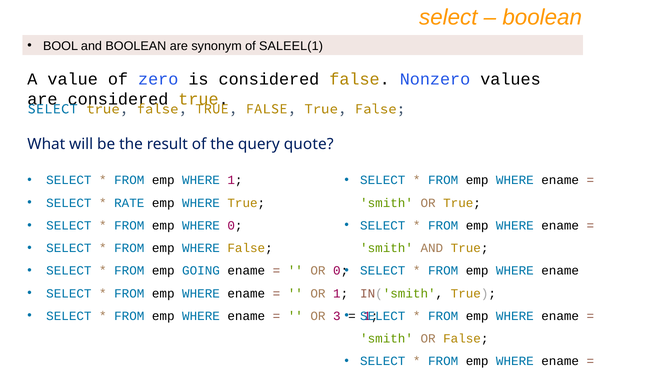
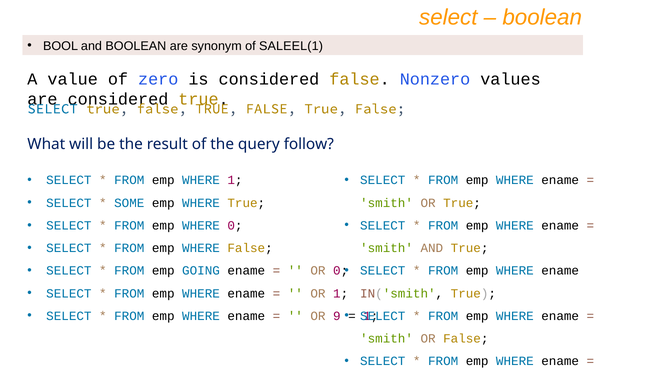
quote: quote -> follow (309, 144)
RATE: RATE -> SOME (129, 203)
3: 3 -> 9 (337, 316)
